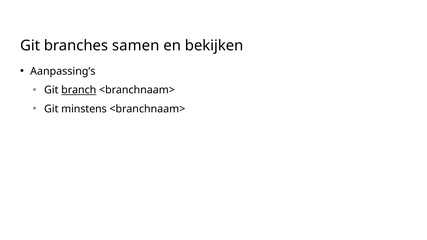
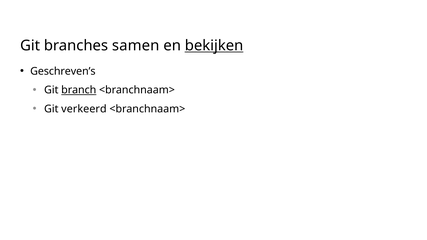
bekijken underline: none -> present (214, 46)
Aanpassing’s: Aanpassing’s -> Geschreven’s (63, 71)
minstens: minstens -> verkeerd (84, 109)
